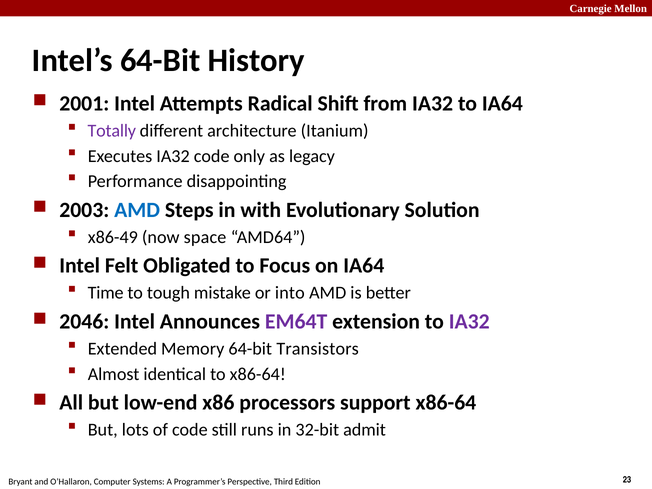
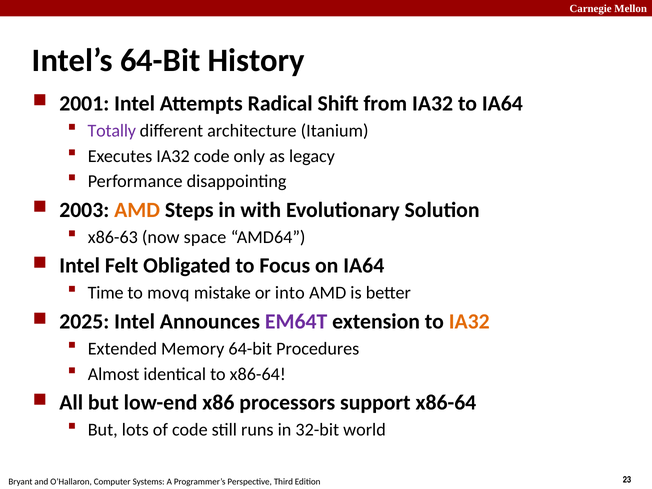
AMD colour: blue -> orange (137, 210)
x86-49: x86-49 -> x86-63 (113, 237)
tough: tough -> movq (168, 293)
2046: 2046 -> 2025 (84, 321)
IA32 colour: purple -> orange (469, 321)
Transistors: Transistors -> Procedures (318, 349)
admit: admit -> world (364, 430)
